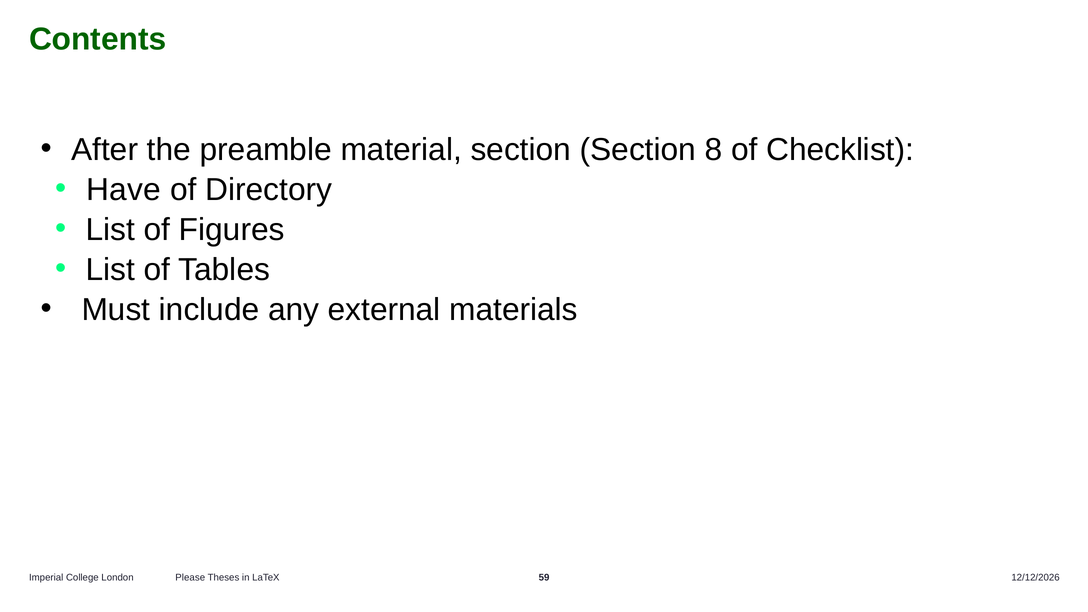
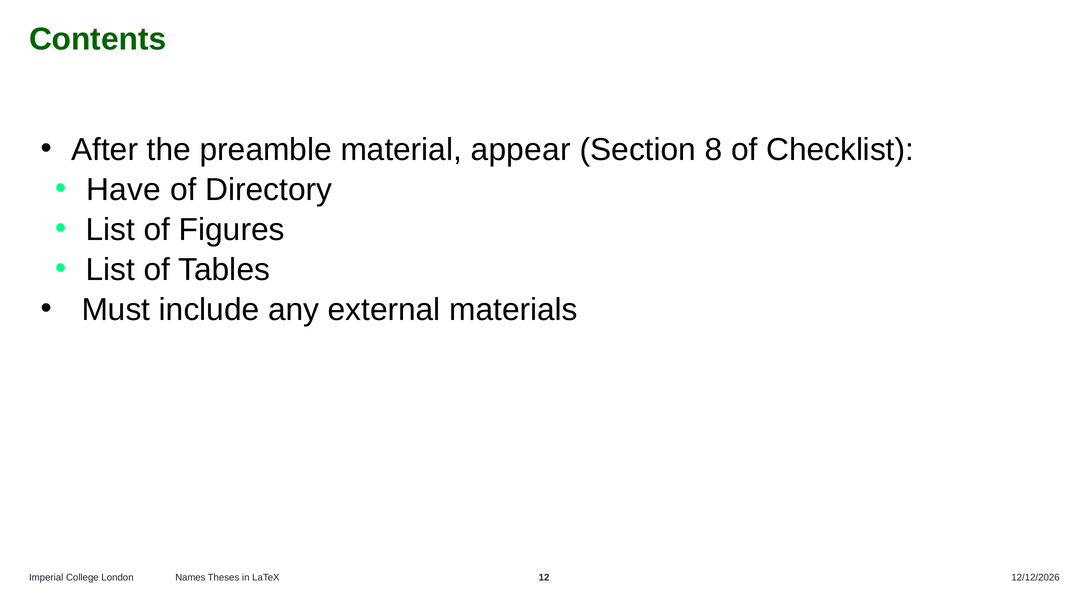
material section: section -> appear (521, 150)
Please: Please -> Names (190, 578)
59: 59 -> 12 (544, 578)
